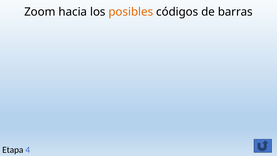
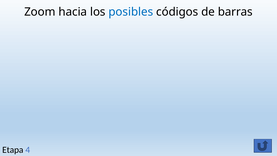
posibles colour: orange -> blue (131, 12)
